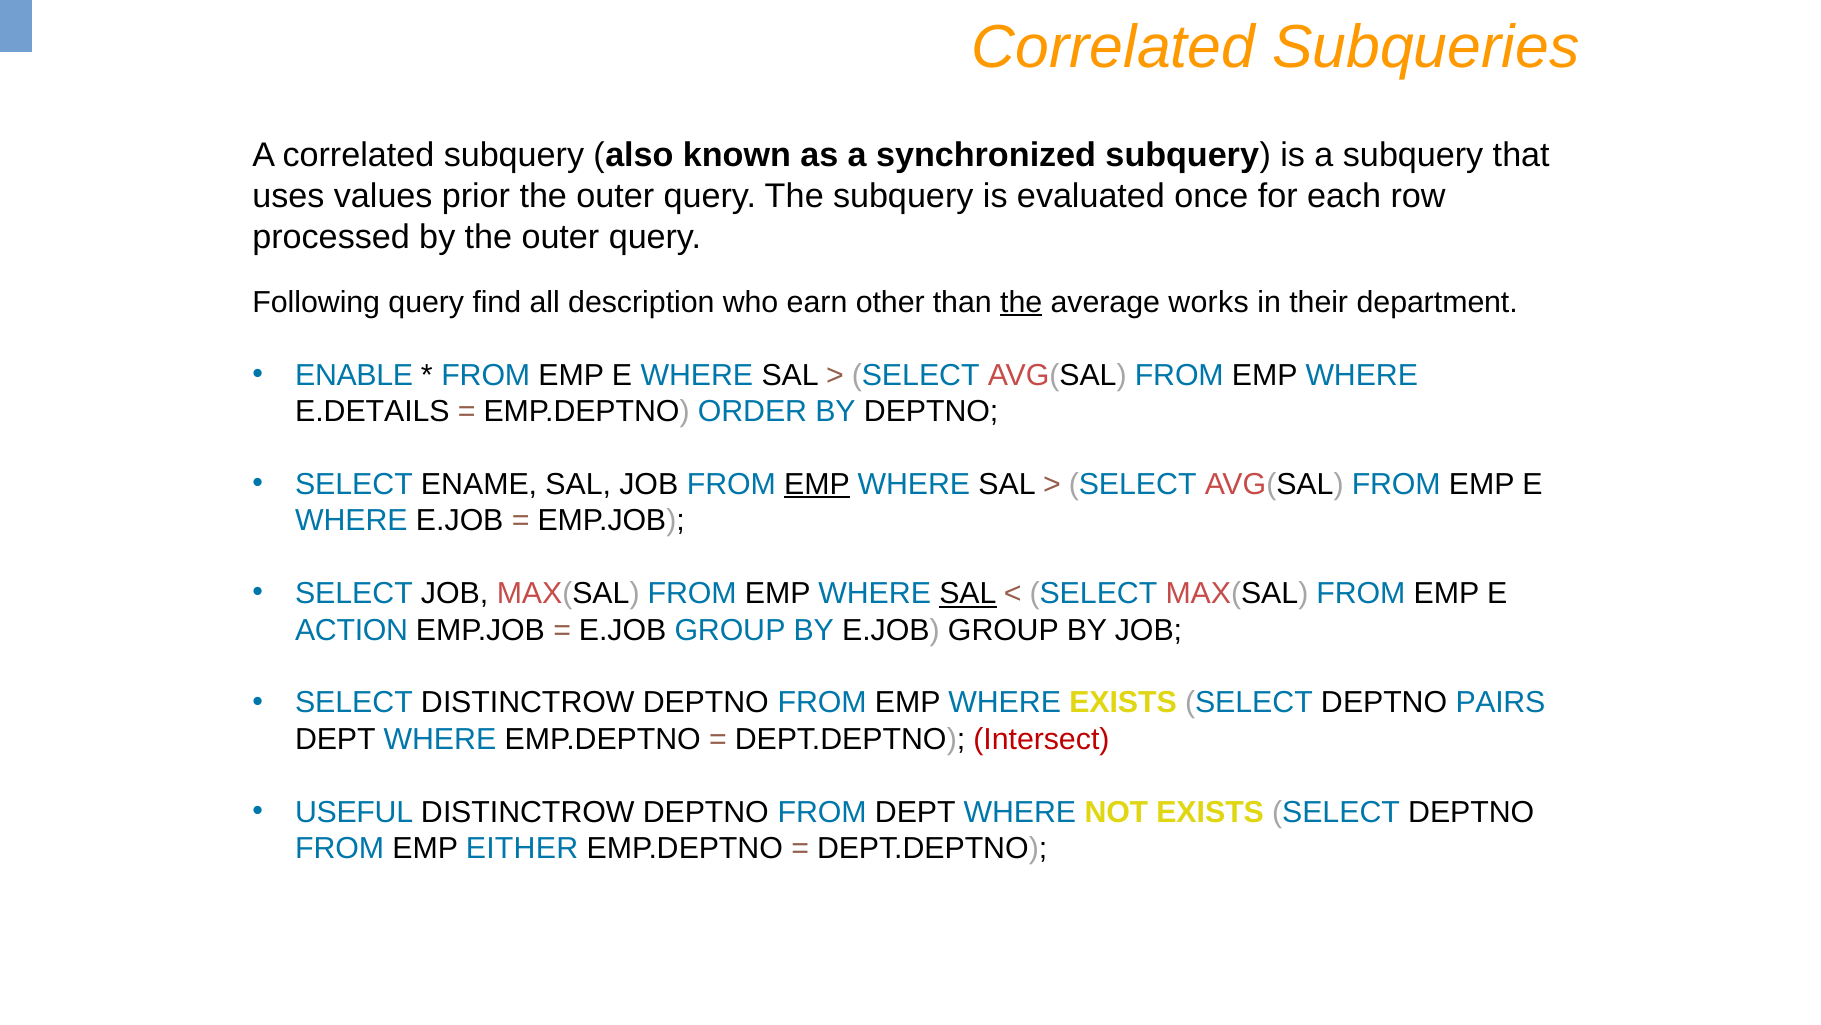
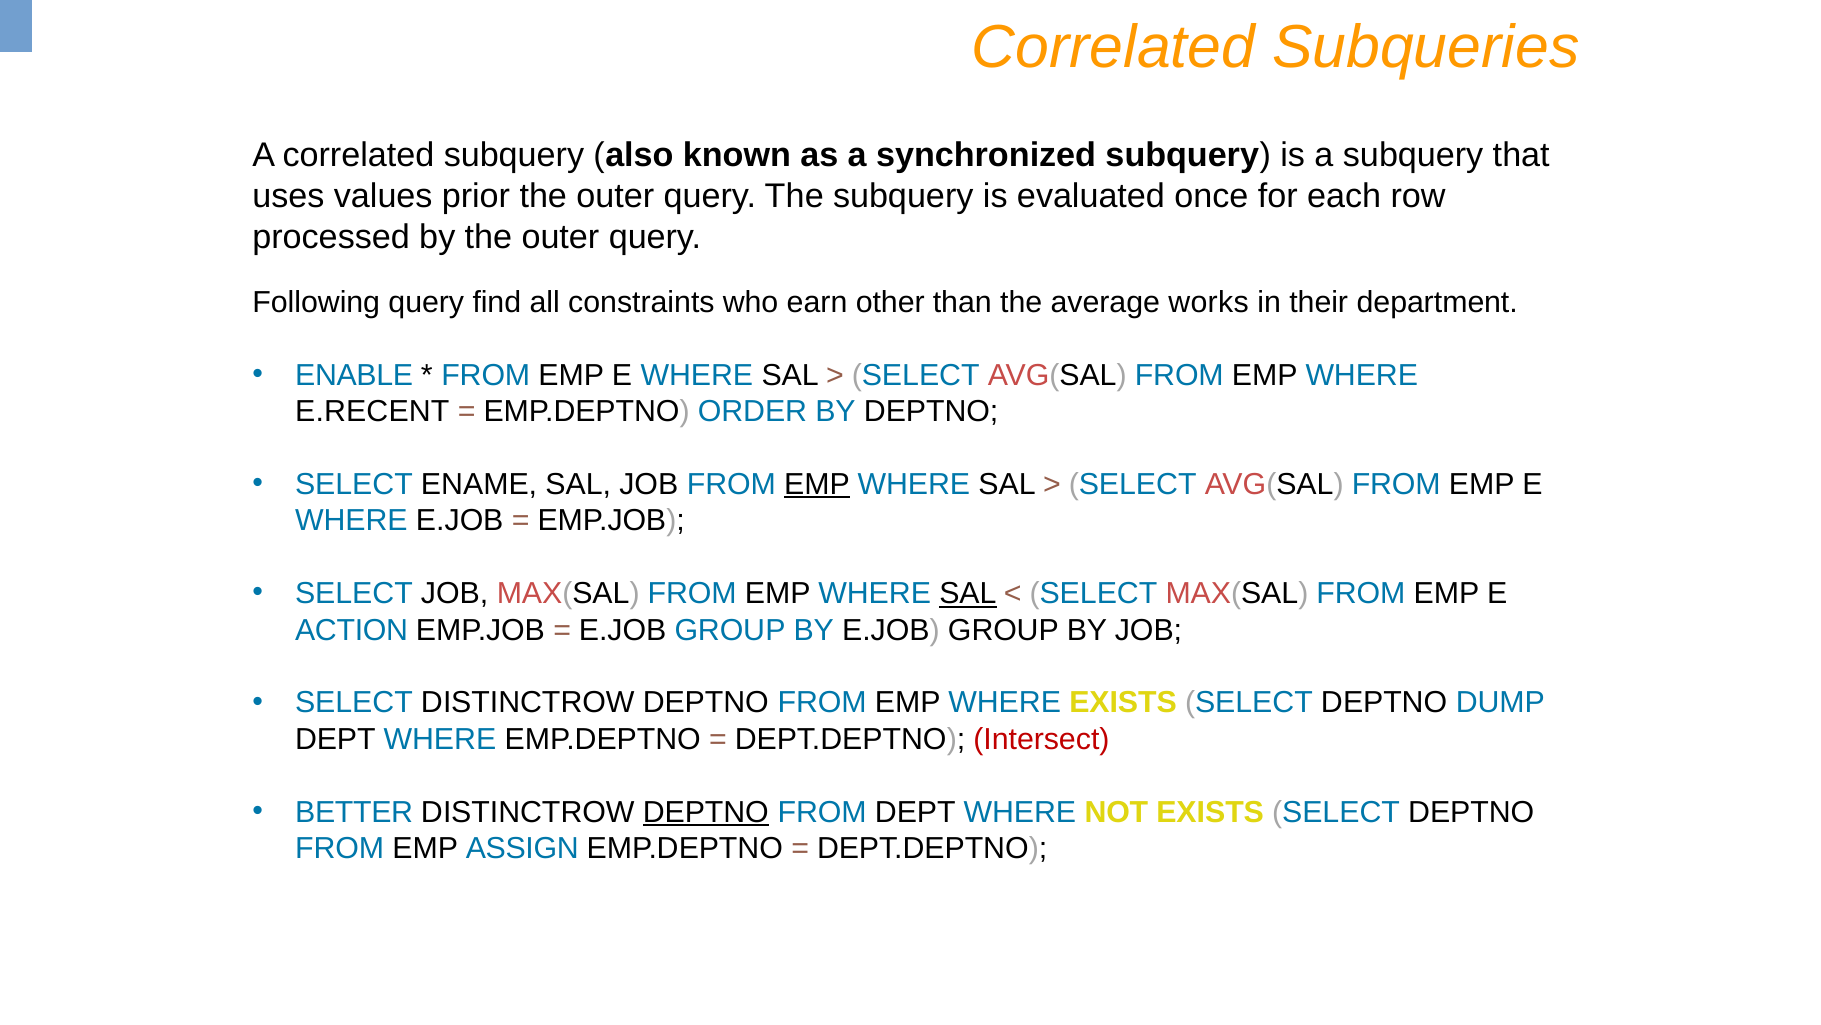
description: description -> constraints (641, 302)
the underline: present -> none (1021, 302)
E.DETAILS: E.DETAILS -> E.RECENT (372, 411)
PAIRS: PAIRS -> DUMP (1500, 702)
USEFUL: USEFUL -> BETTER (354, 812)
DEPTNO underline: none -> present (706, 812)
EITHER: EITHER -> ASSIGN (522, 848)
